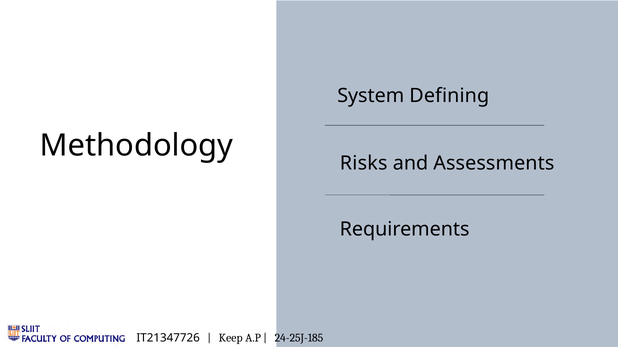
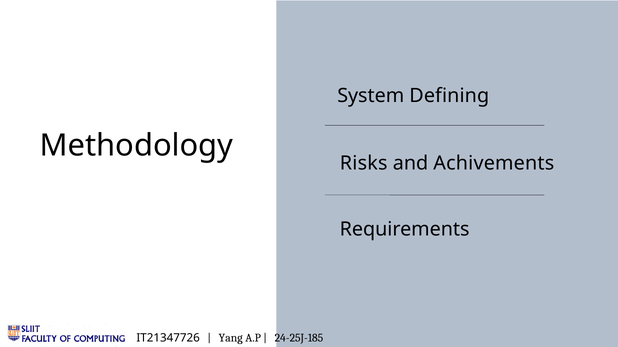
Assessments: Assessments -> Achivements (494, 164)
Keep: Keep -> Yang (231, 339)
